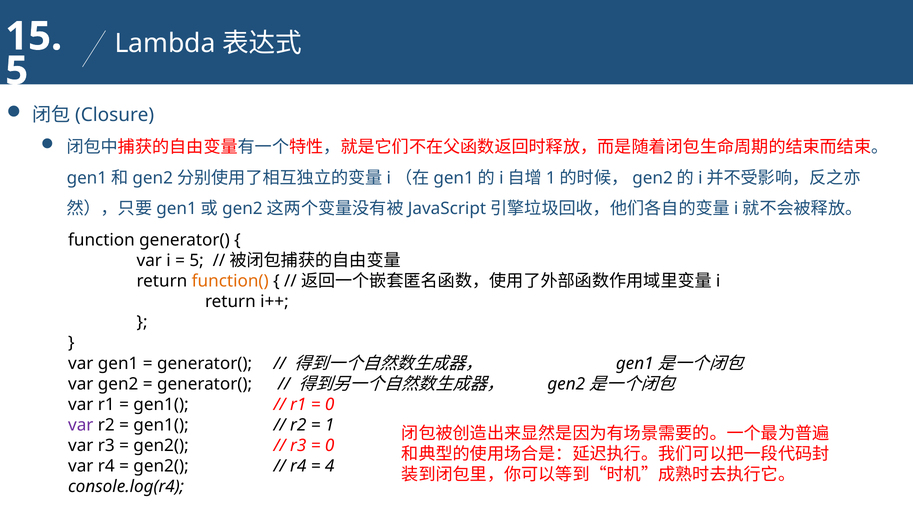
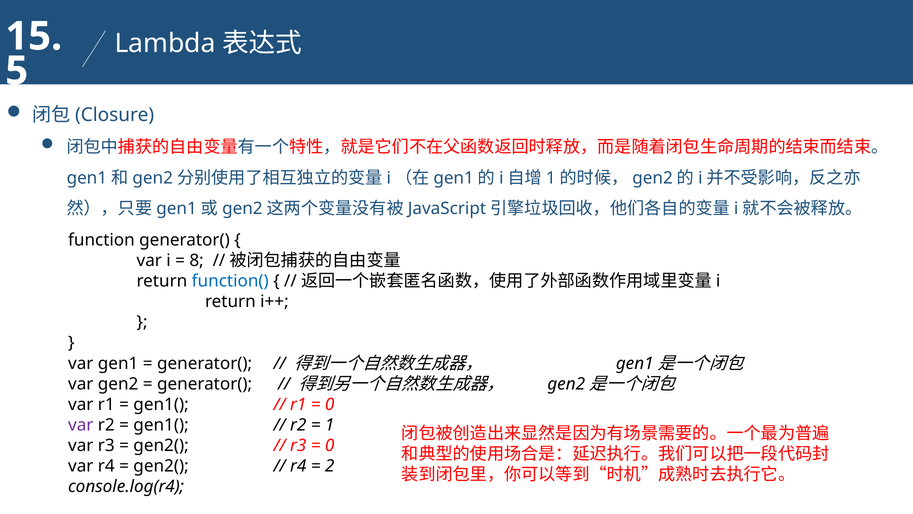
5: 5 -> 8 (197, 260)
function( colour: orange -> blue (230, 281)
4: 4 -> 2 (330, 466)
